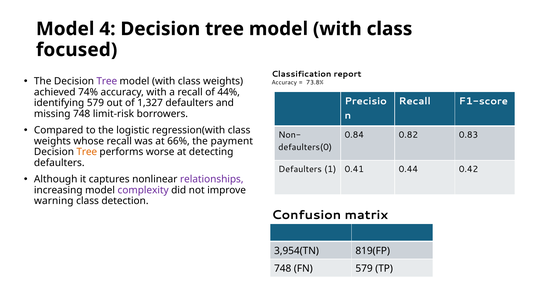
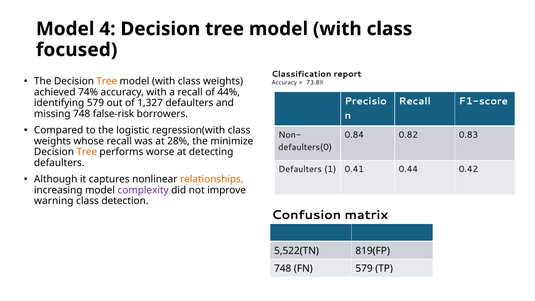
Tree colour: purple -> orange (107, 81)
limit-risk: limit-risk -> false-risk (114, 114)
66%: 66% -> 28% (178, 141)
payment: payment -> minimize (232, 141)
relationships colour: purple -> orange (212, 179)
3,954(TN: 3,954(TN -> 5,522(TN (296, 251)
